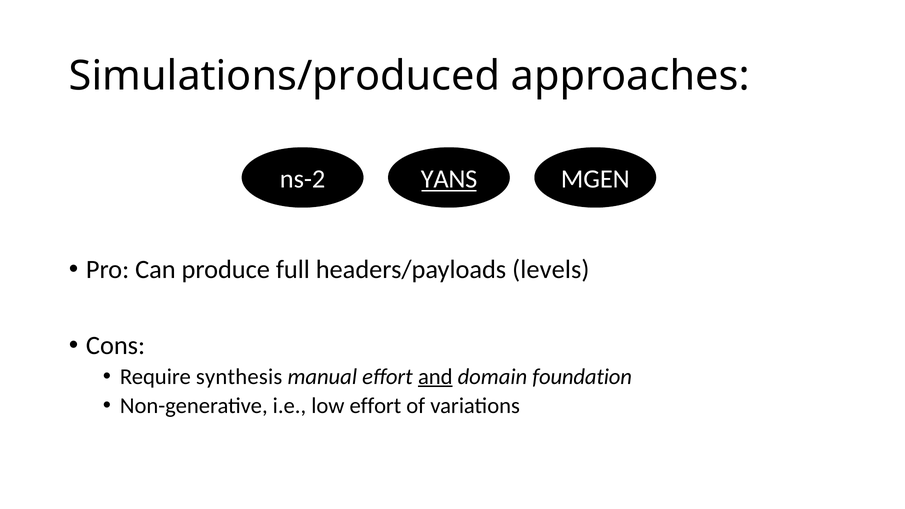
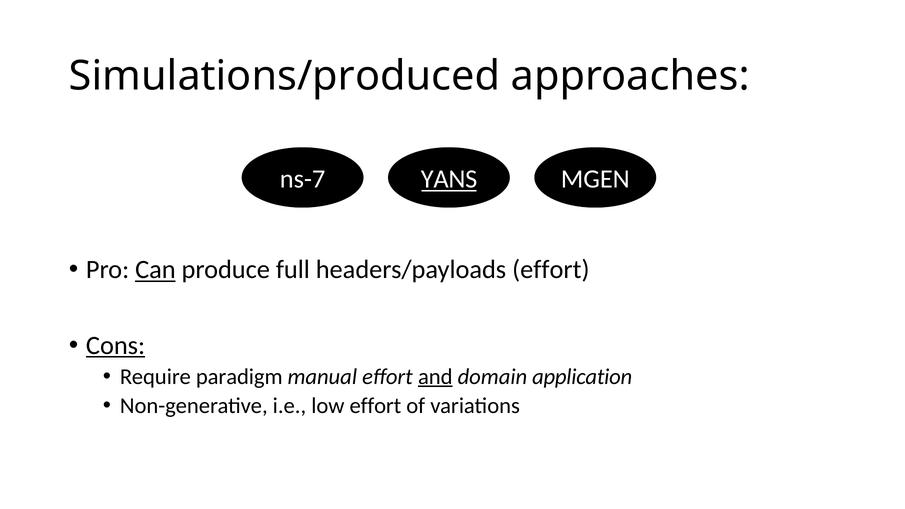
ns-2: ns-2 -> ns-7 (303, 179)
Can underline: none -> present (155, 270)
headers/payloads levels: levels -> effort (551, 270)
Cons underline: none -> present (116, 345)
synthesis: synthesis -> paradigm (239, 377)
foundation: foundation -> application (582, 377)
